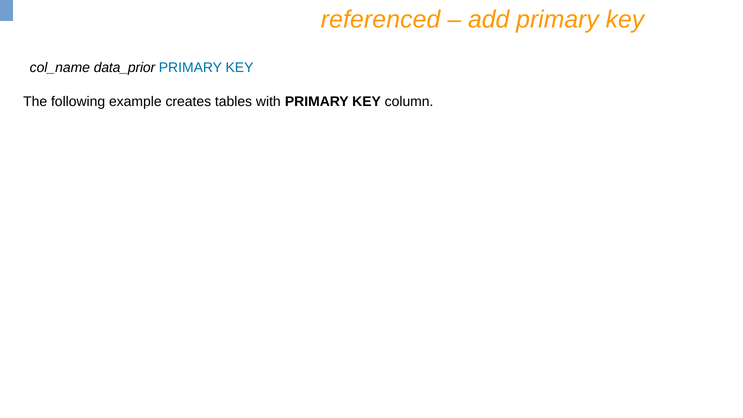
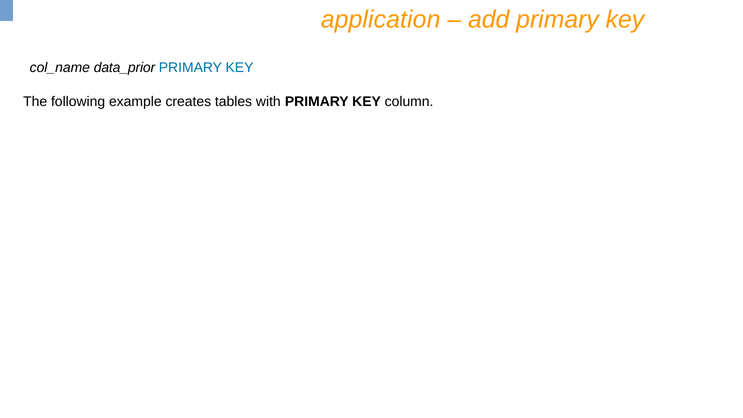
referenced: referenced -> application (381, 19)
